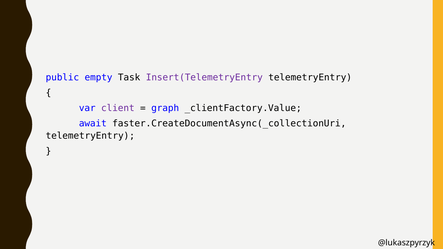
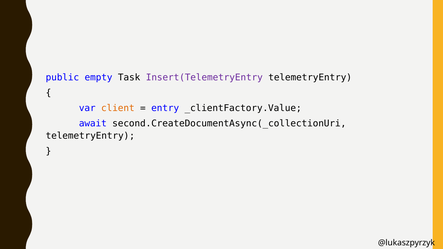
client colour: purple -> orange (118, 108)
graph: graph -> entry (165, 108)
faster.CreateDocumentAsync(_collectionUri: faster.CreateDocumentAsync(_collectionUri -> second.CreateDocumentAsync(_collectionUri (229, 124)
